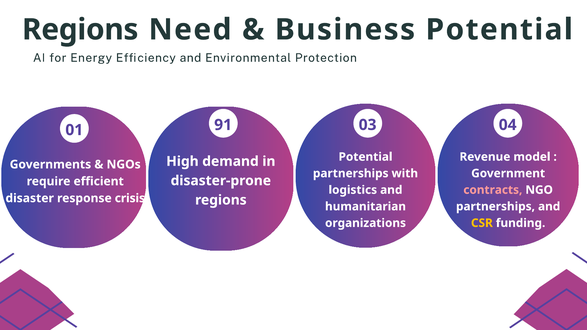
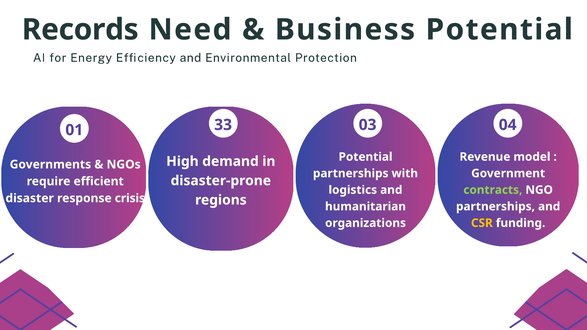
Regions: Regions -> Records (80, 30)
91: 91 -> 33 (223, 125)
contracts colour: pink -> light green (493, 190)
